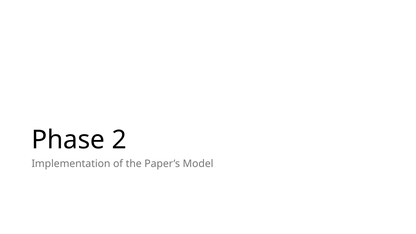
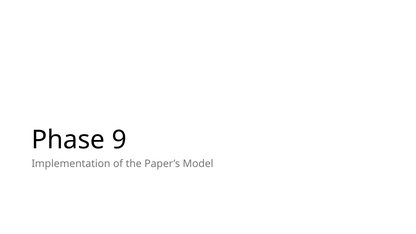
2: 2 -> 9 (119, 140)
